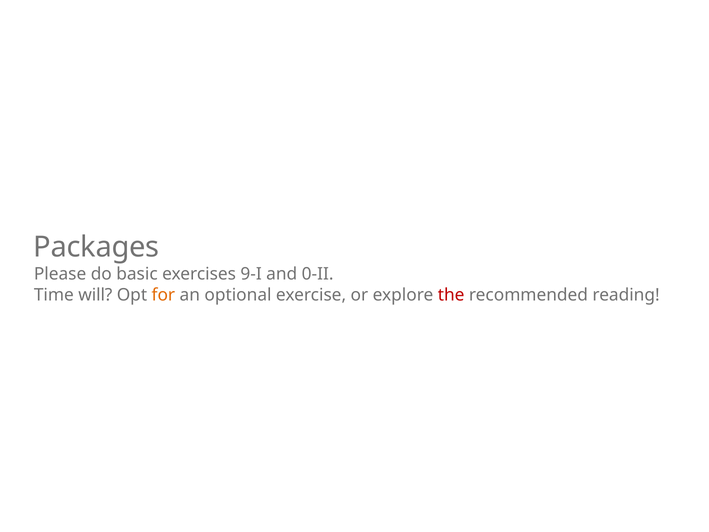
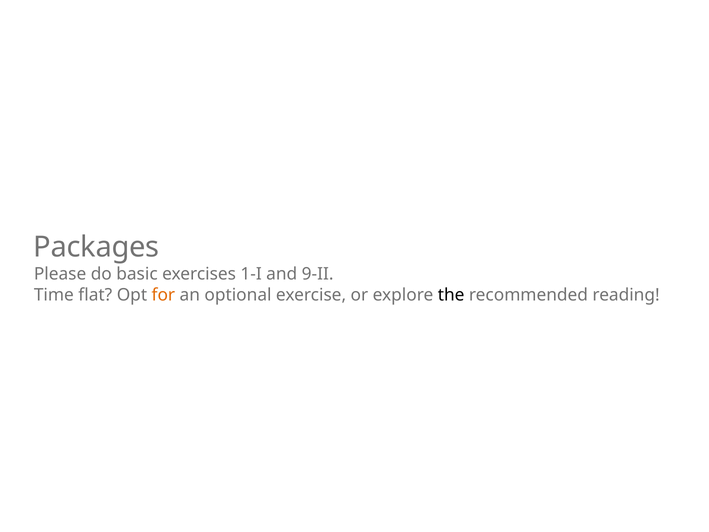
9-I: 9-I -> 1-I (251, 274)
0-II: 0-II -> 9-II (318, 274)
will: will -> flat (95, 295)
the colour: red -> black (451, 295)
